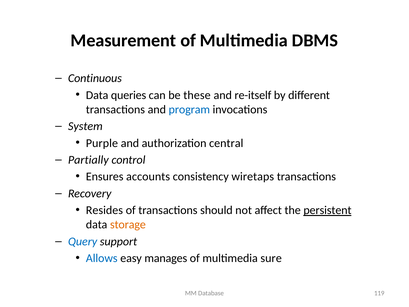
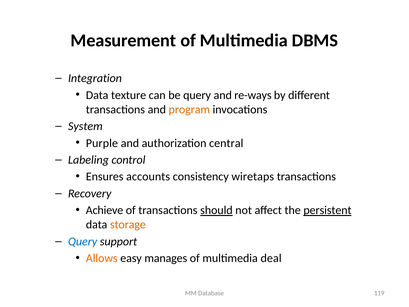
Continuous: Continuous -> Integration (95, 78)
queries: queries -> texture (129, 95)
be these: these -> query (197, 95)
re-itself: re-itself -> re-ways (253, 95)
program colour: blue -> orange (189, 109)
Partially: Partially -> Labeling (88, 160)
Resides: Resides -> Achieve (105, 210)
should underline: none -> present (216, 210)
Allows colour: blue -> orange (102, 258)
sure: sure -> deal (271, 258)
